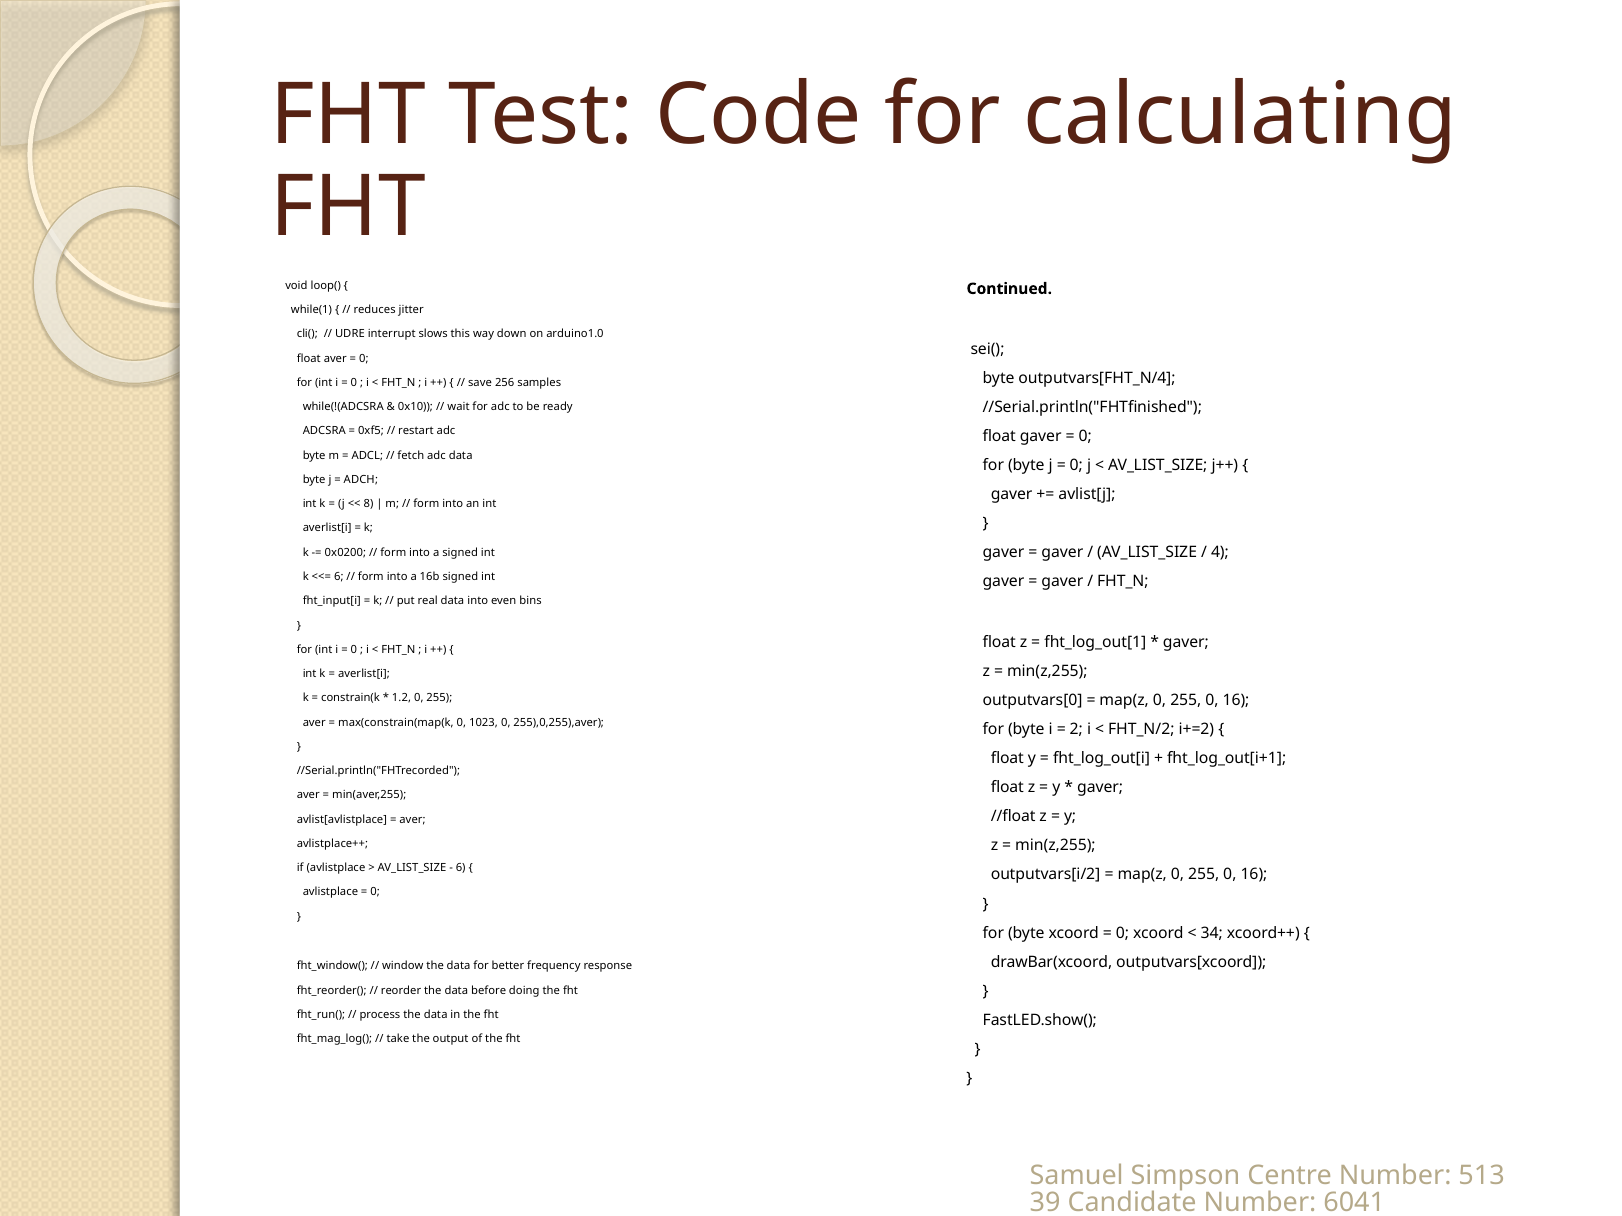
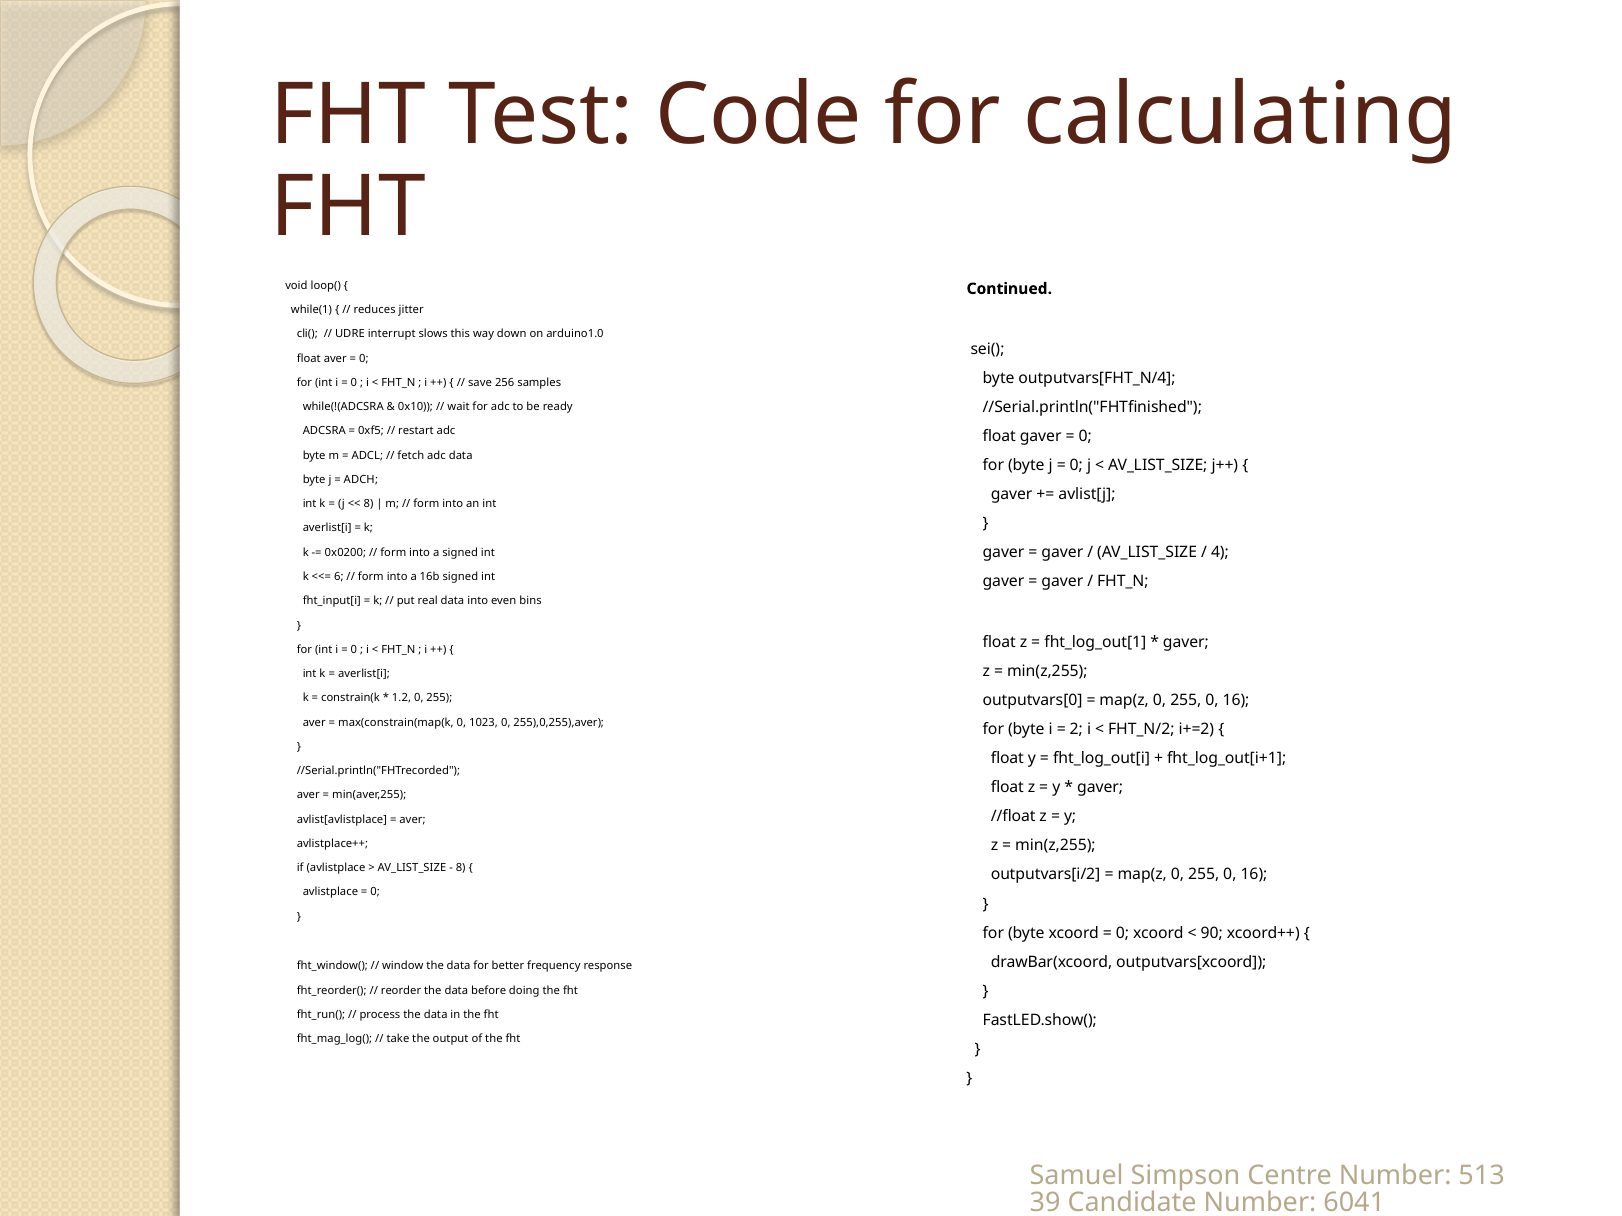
6: 6 -> 8 (461, 868)
34: 34 -> 90 (1212, 933)
